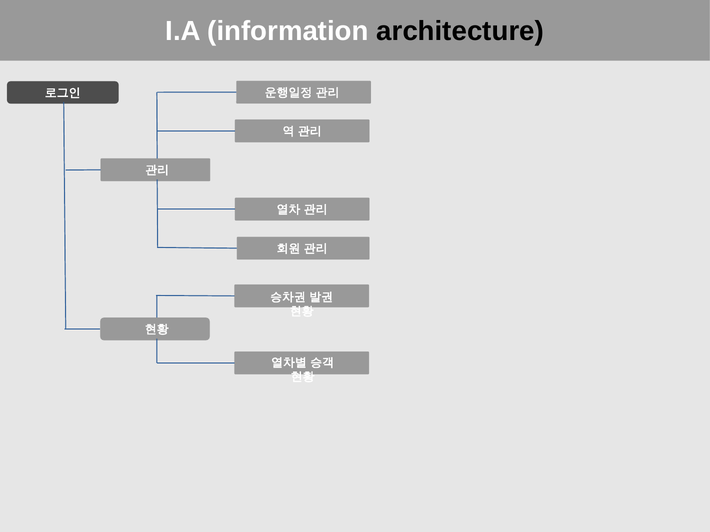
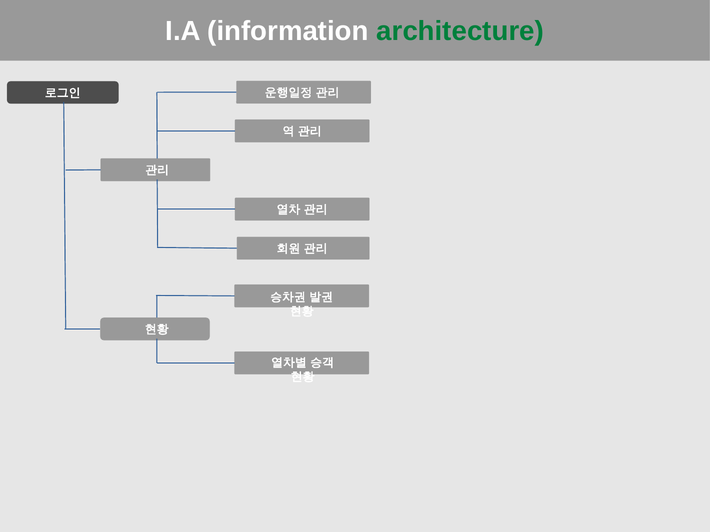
architecture colour: black -> green (460, 31)
